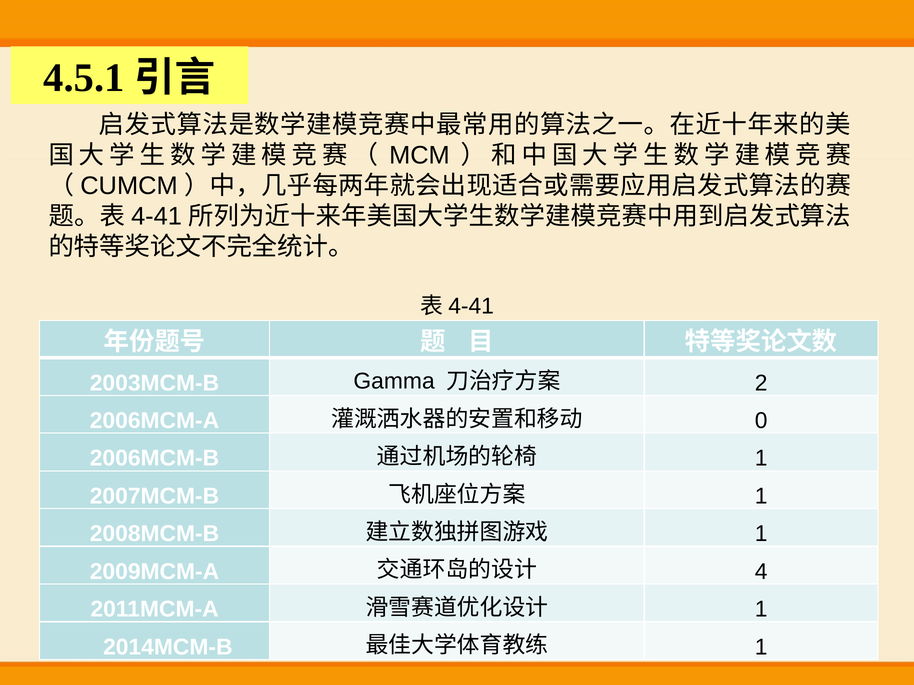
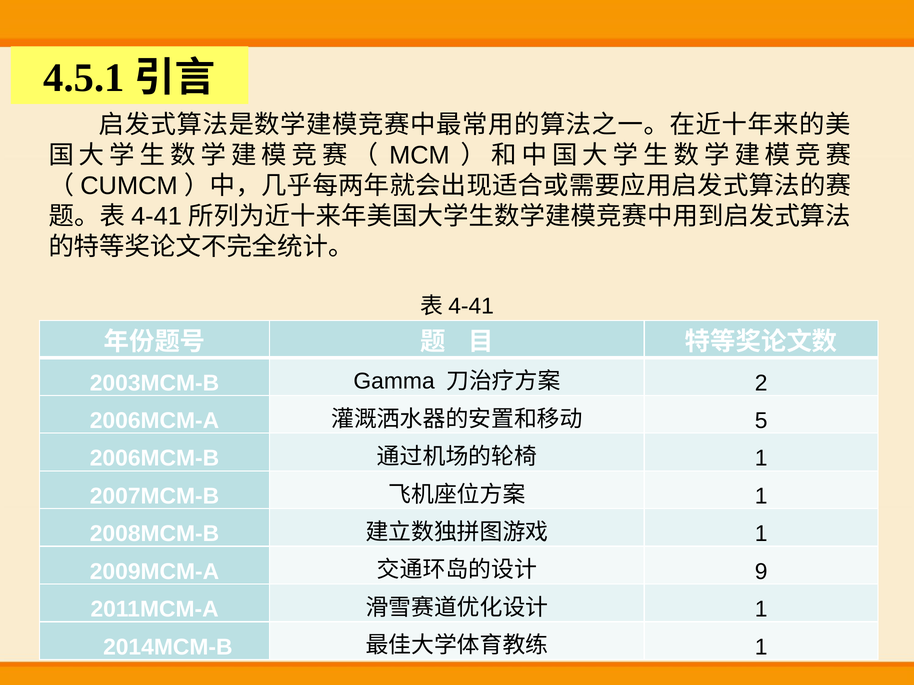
0: 0 -> 5 (761, 421)
4: 4 -> 9 (761, 572)
